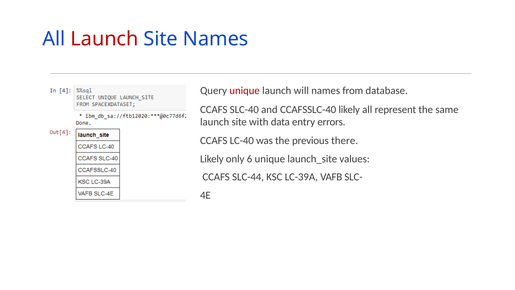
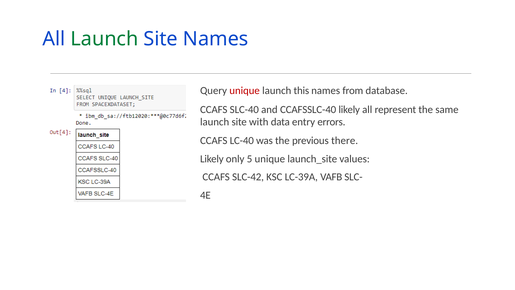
Launch colour: red -> green (104, 39)
will: will -> this (301, 91)
6: 6 -> 5 (250, 159)
SLC-44: SLC-44 -> SLC-42 (248, 177)
